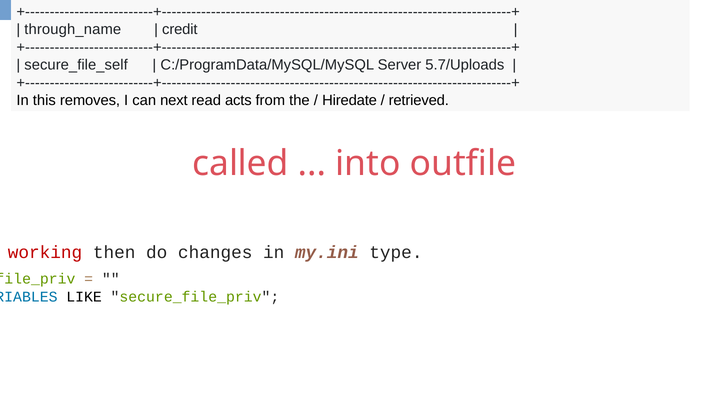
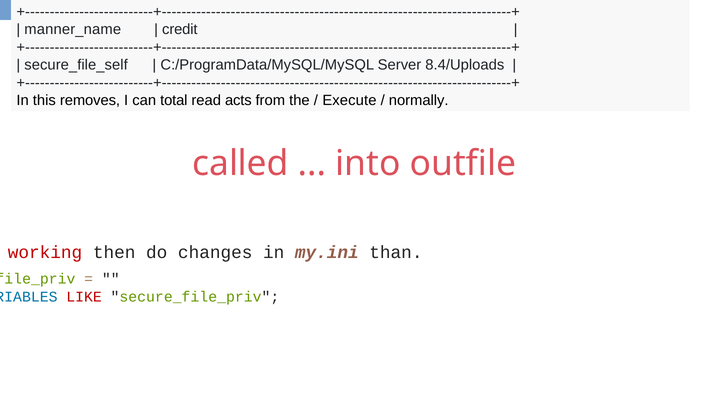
through_name: through_name -> manner_name (73, 30)
5.7/Uploads: 5.7/Uploads -> 8.4/Uploads (465, 65)
next: next -> total (174, 100)
Hiredate: Hiredate -> Execute (349, 100)
retrieved: retrieved -> normally (419, 100)
type: type -> than (396, 252)
LIKE colour: black -> red (84, 297)
